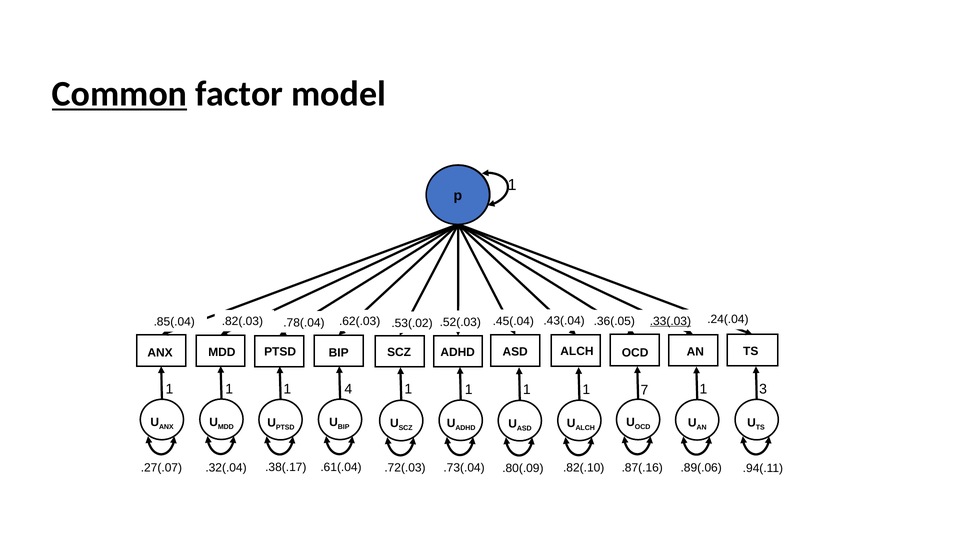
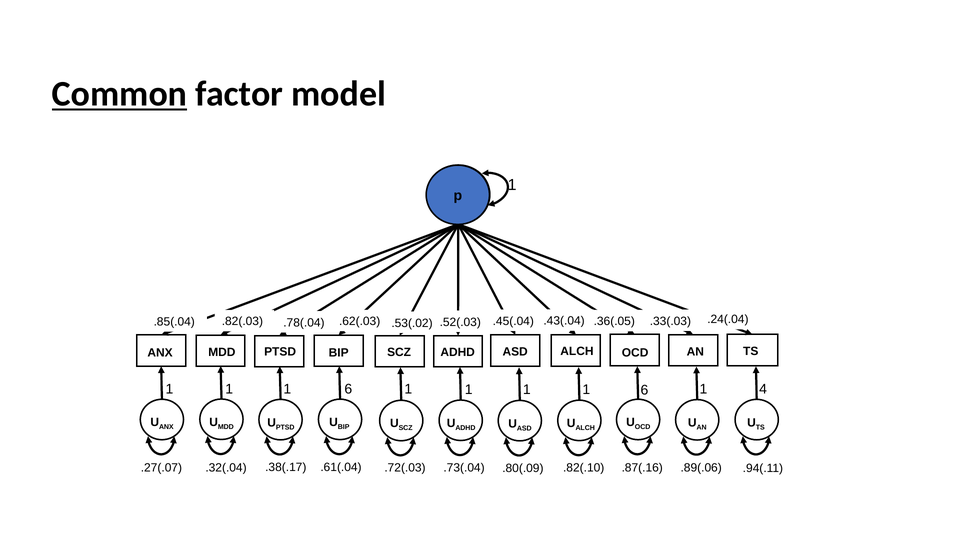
.33(.03 underline: present -> none (670, 321)
4: 4 -> 6 (348, 389)
7: 7 -> 6 (644, 391)
3: 3 -> 4 (763, 390)
